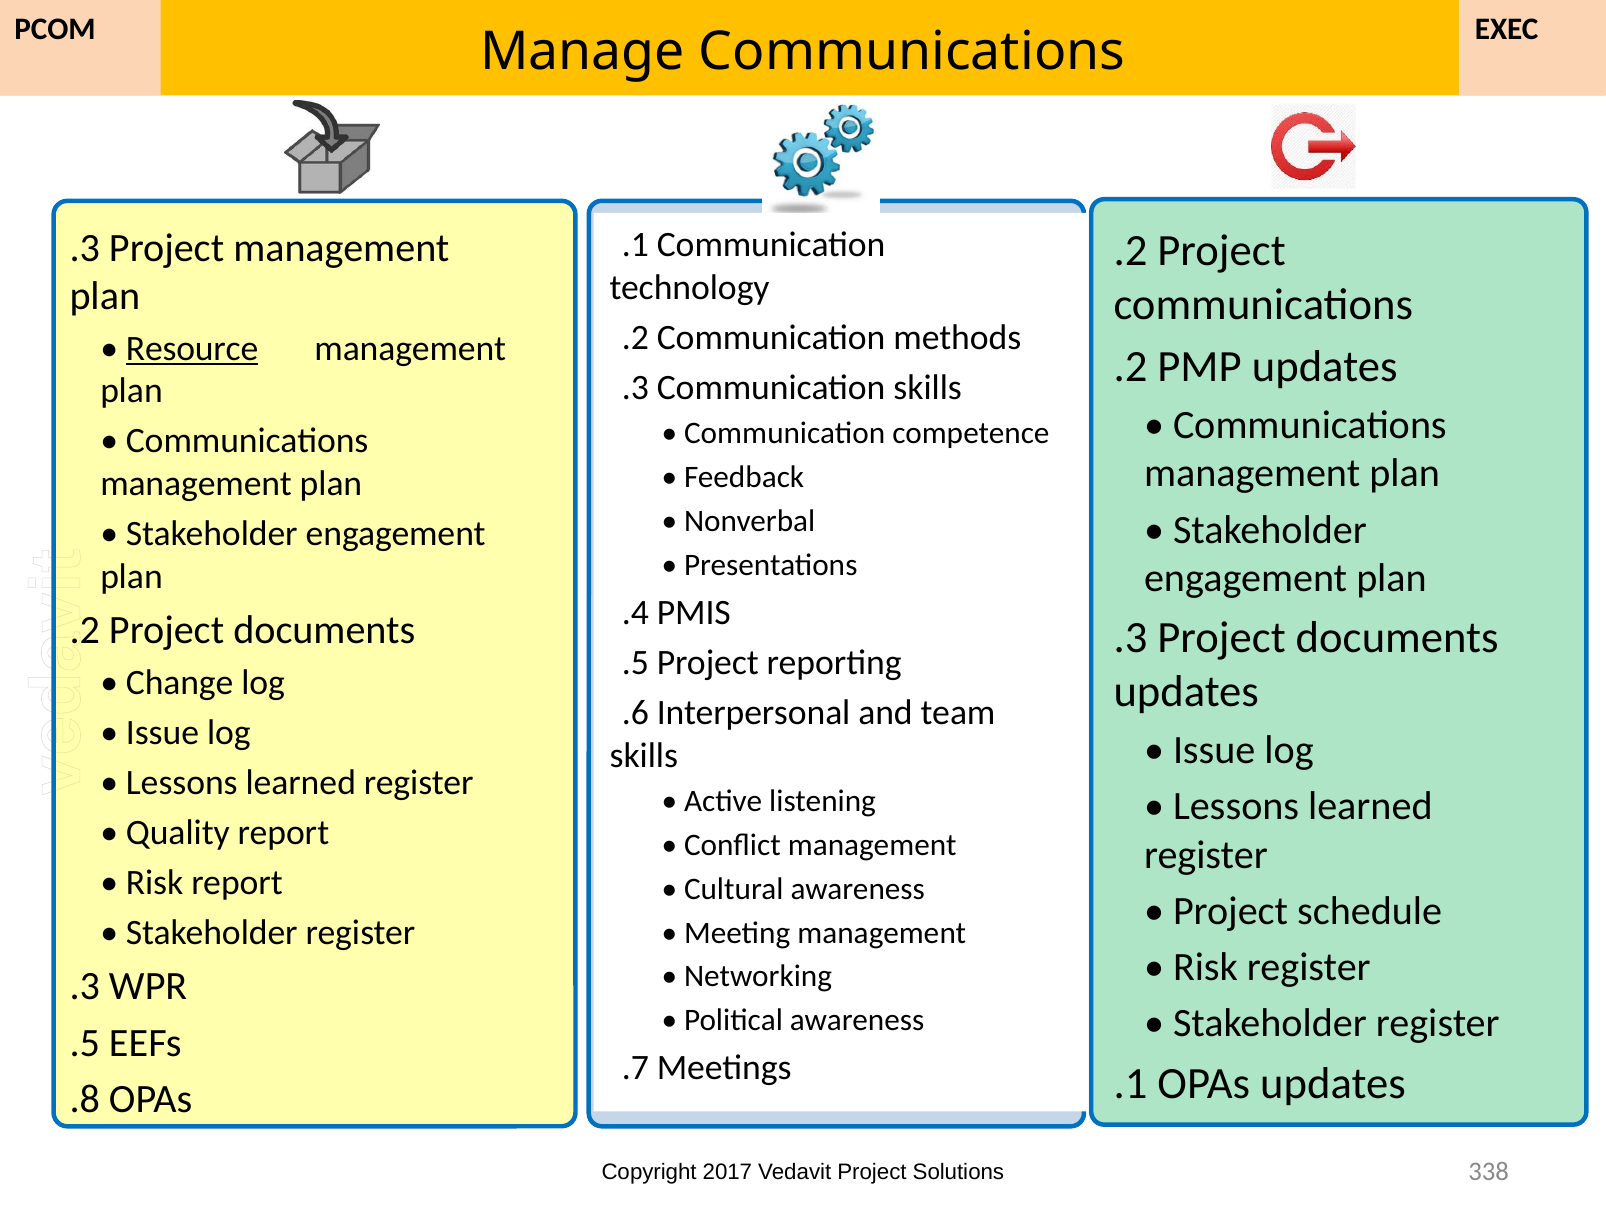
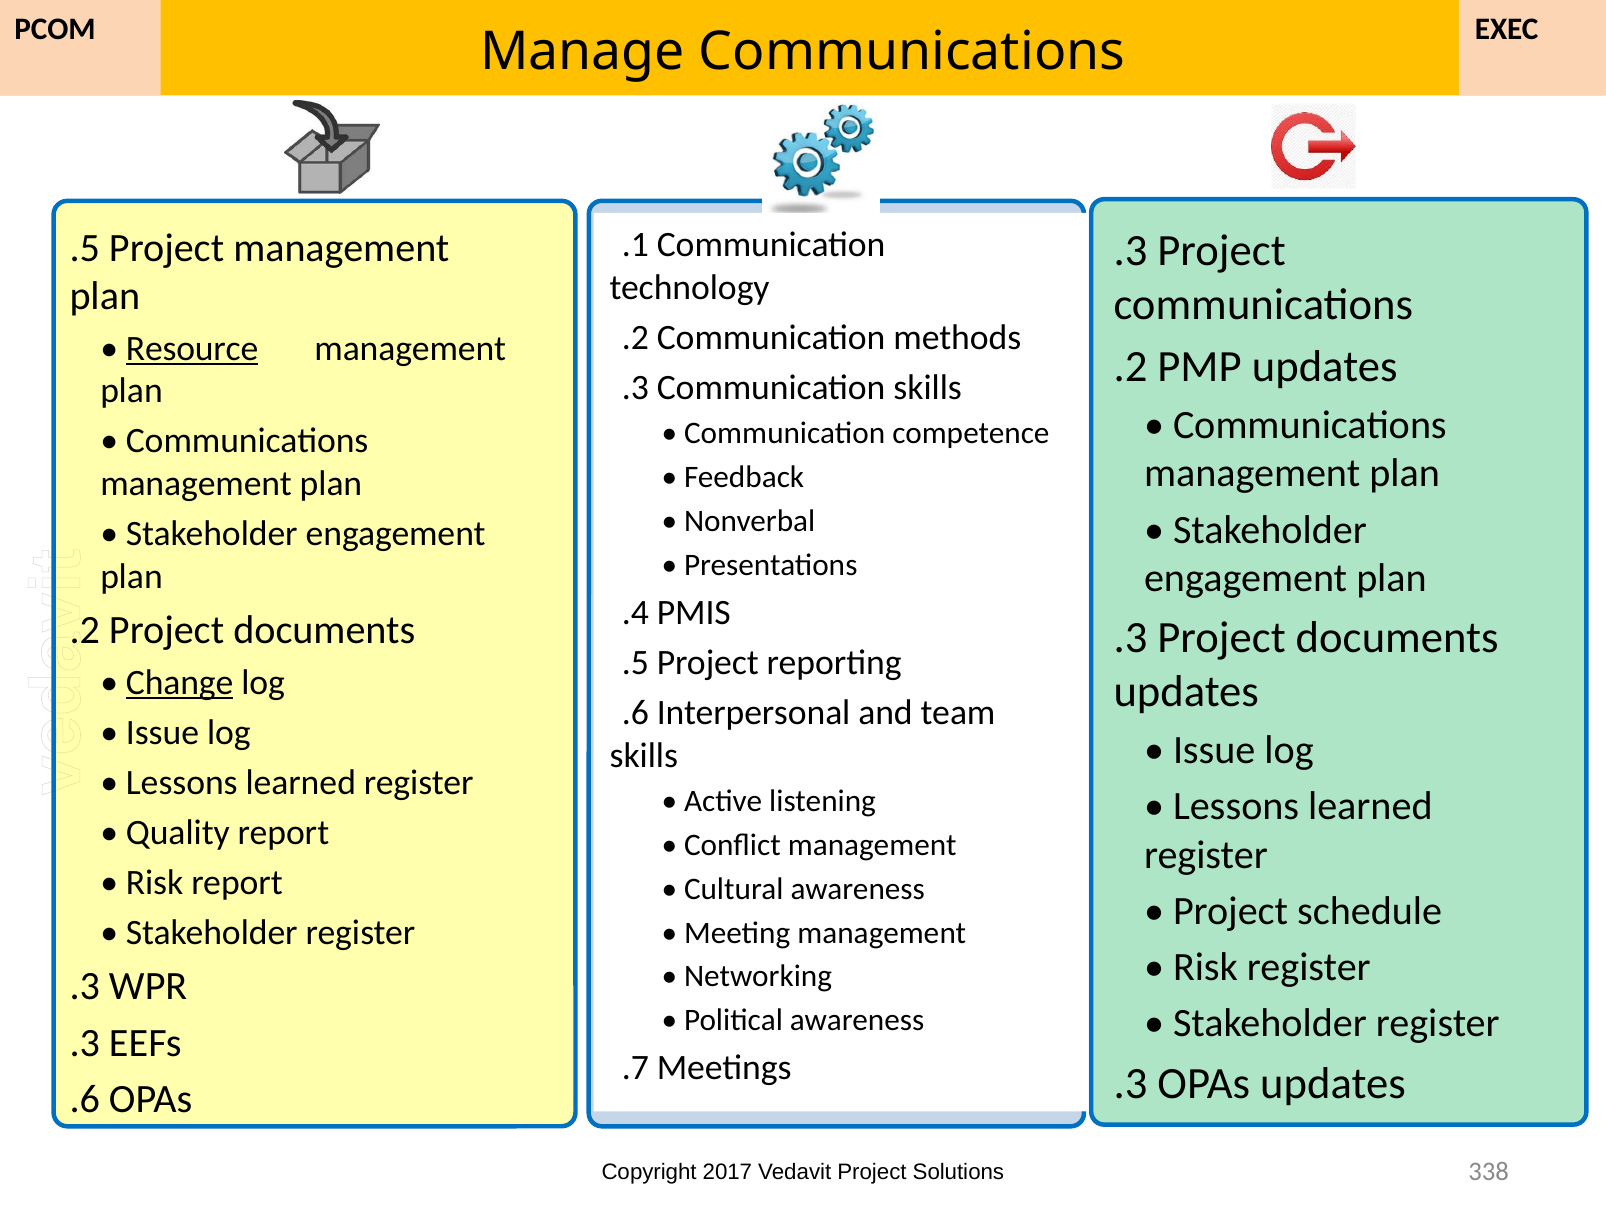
.3: .3 -> .5 (85, 248)
.2: .2 -> .3 (1130, 251)
Change underline: none -> present (180, 683)
.5: .5 -> .3 (85, 1042)
.1: .1 -> .3 (1130, 1083)
.8: .8 -> .6 (85, 1099)
